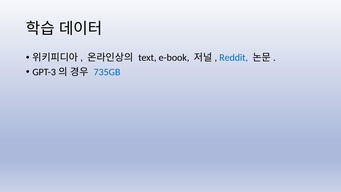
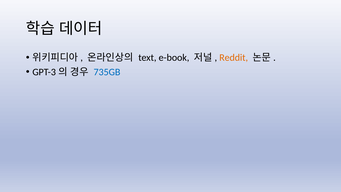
Reddit colour: blue -> orange (234, 58)
